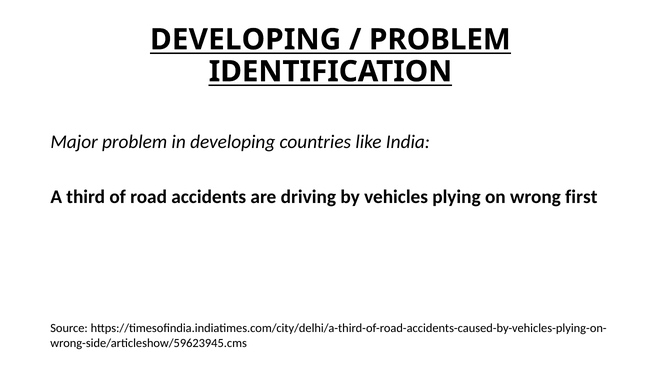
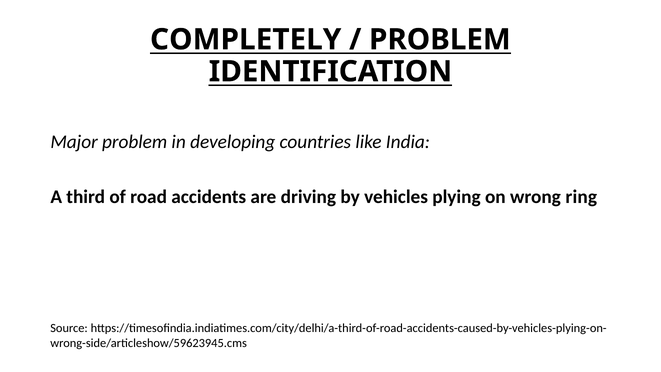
DEVELOPING: DEVELOPING -> COMPLETELY (246, 40)
first: first -> ring (581, 197)
